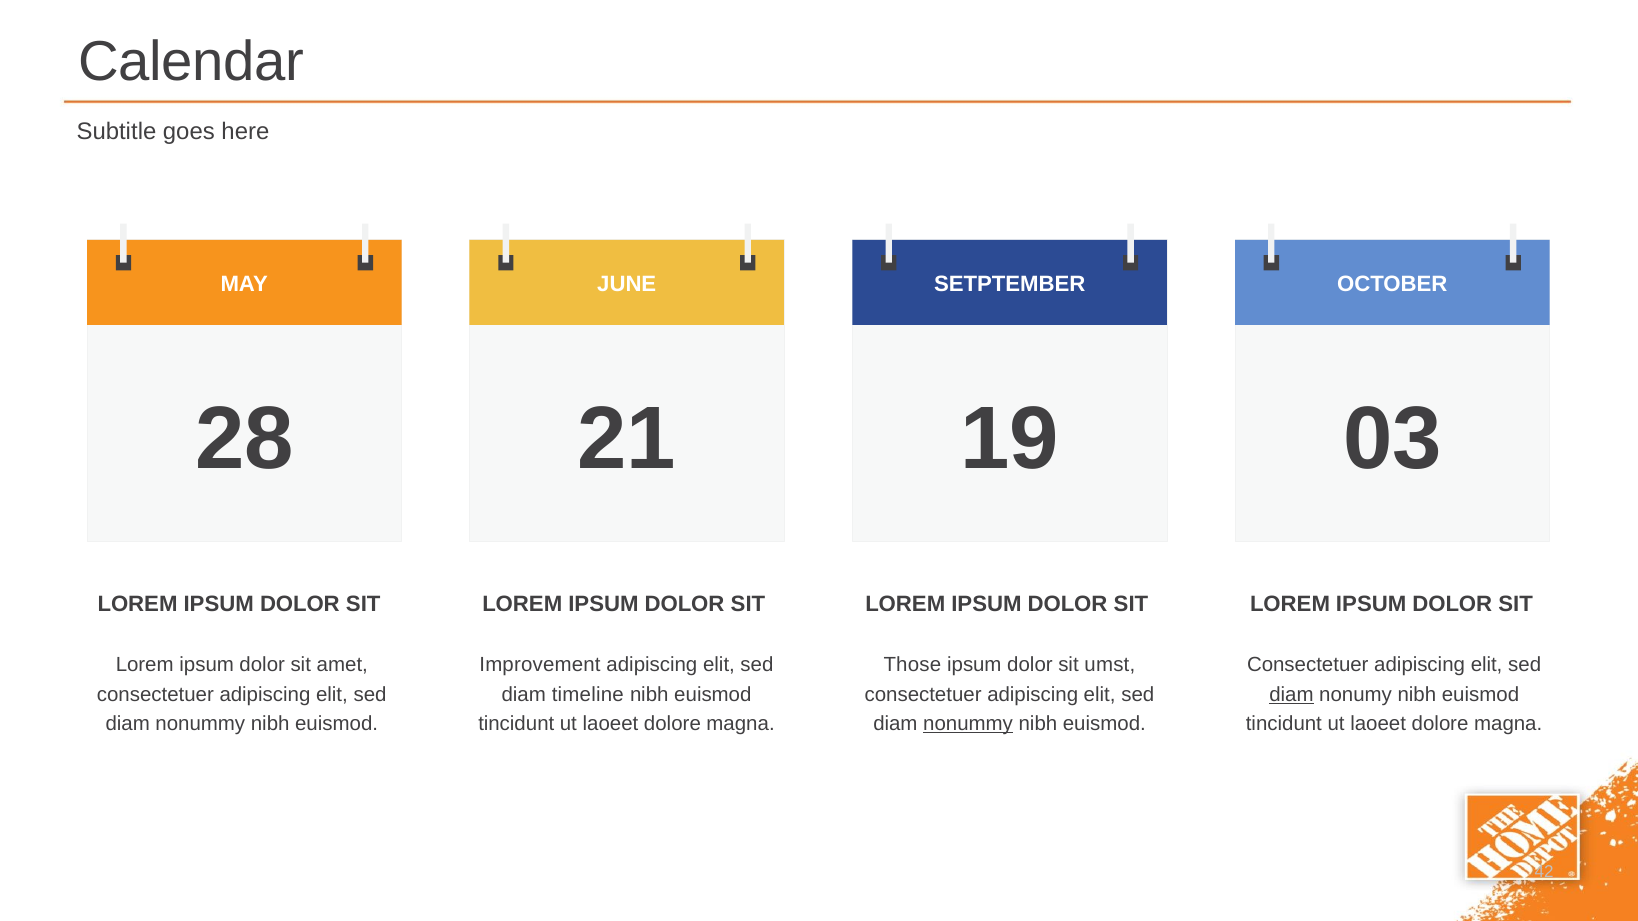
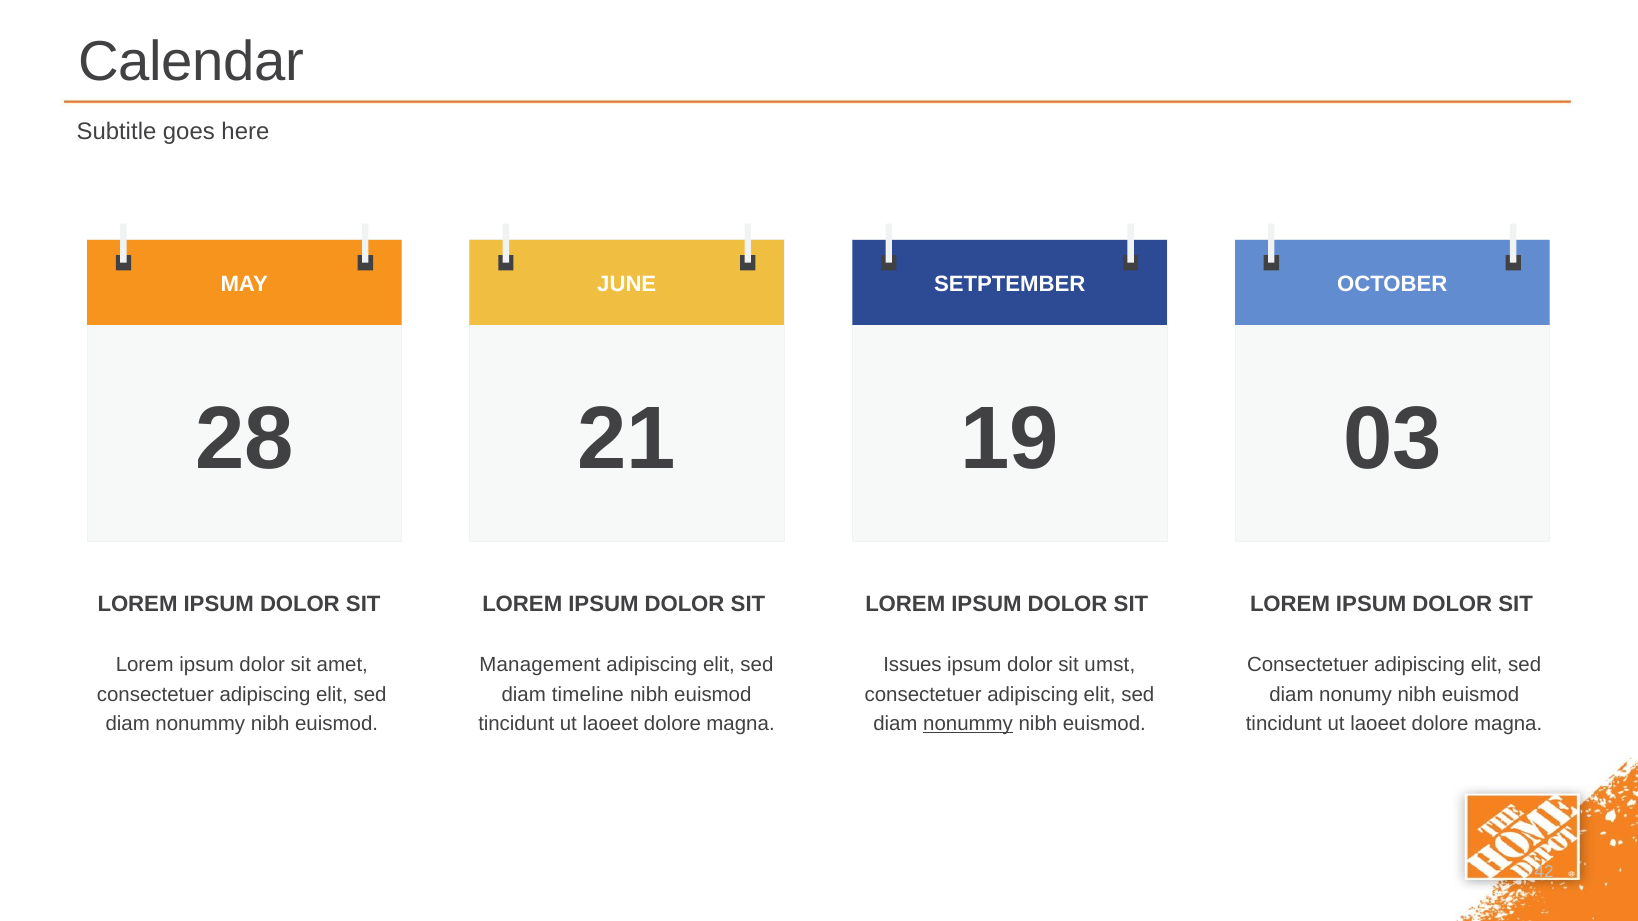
Improvement: Improvement -> Management (540, 665)
Those: Those -> Issues (913, 665)
diam underline: present -> none (1291, 695)
